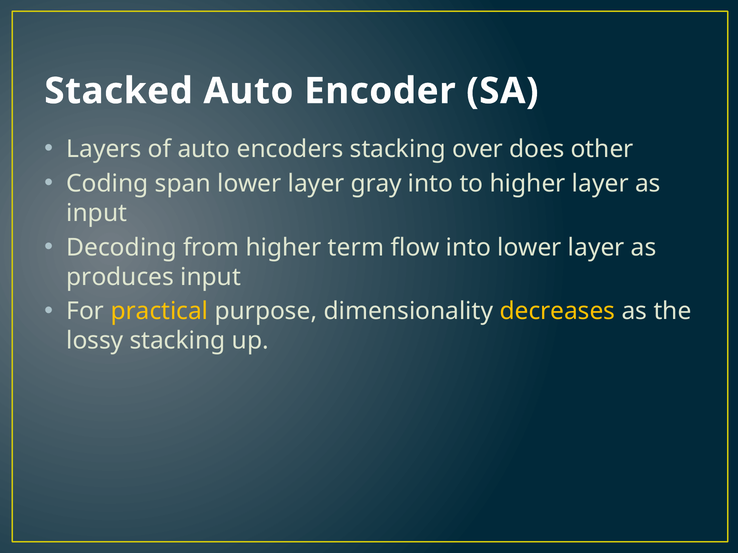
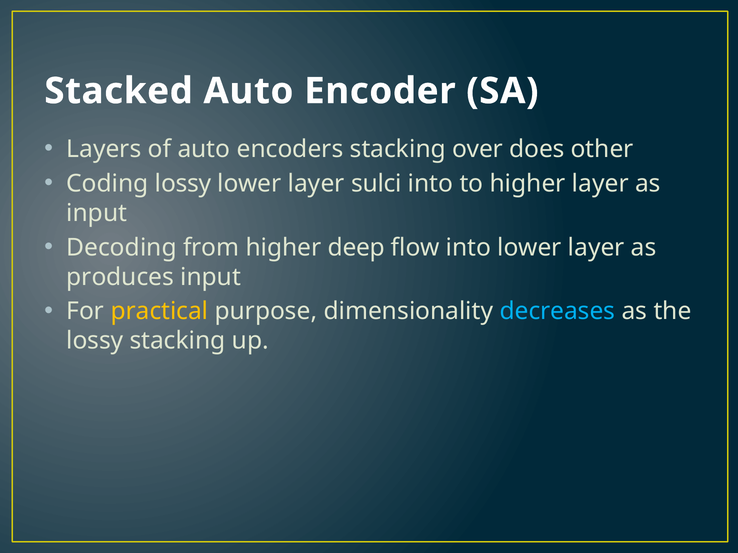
Coding span: span -> lossy (183, 184)
gray: gray -> sulci (376, 184)
term: term -> deep (356, 248)
decreases colour: yellow -> light blue (557, 312)
